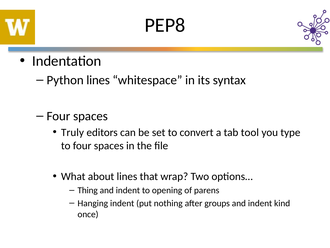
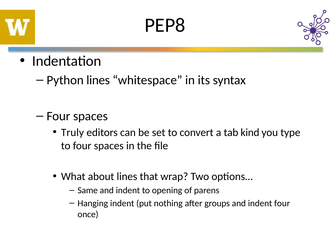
tool: tool -> kind (250, 132)
Thing: Thing -> Same (88, 190)
indent kind: kind -> four (282, 203)
